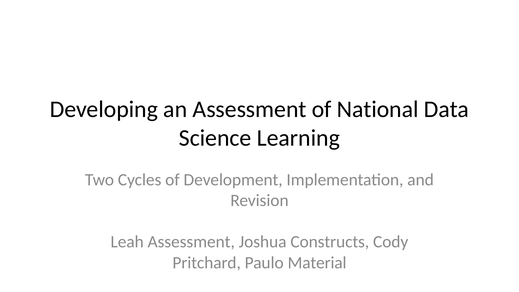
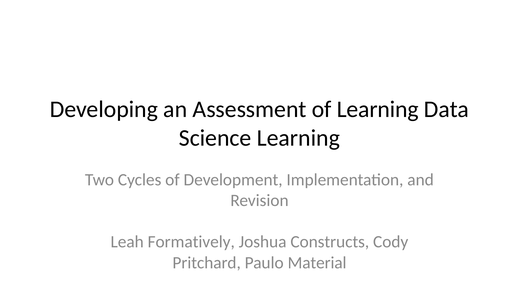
of National: National -> Learning (378, 109)
Leah Assessment: Assessment -> Formatively (191, 242)
